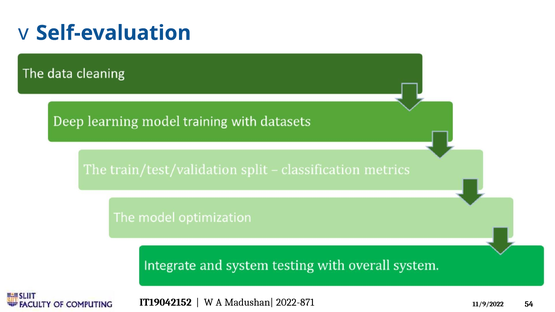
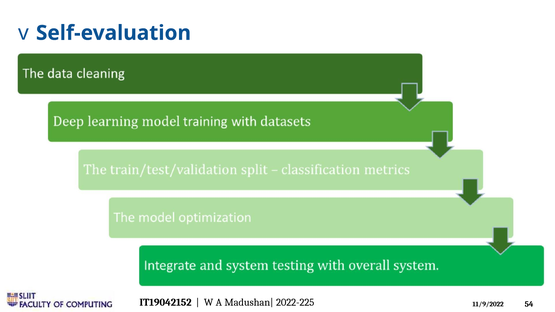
2022-871: 2022-871 -> 2022-225 (295, 302)
